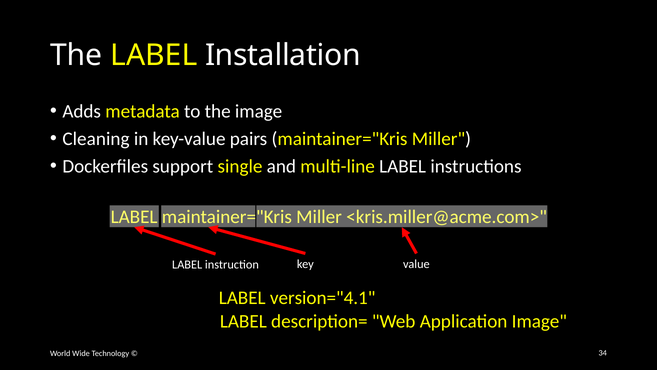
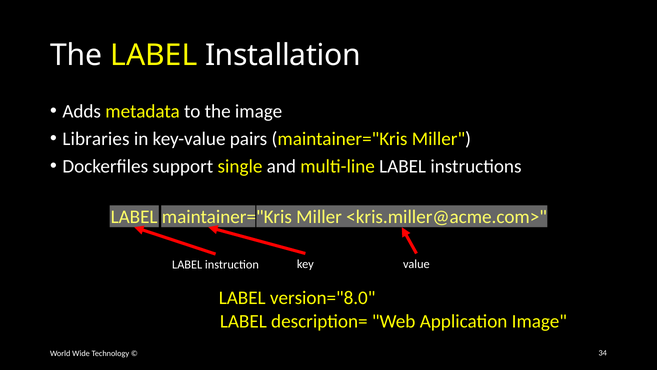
Cleaning: Cleaning -> Libraries (96, 139)
version="4.1: version="4.1 -> version="8.0 (323, 298)
